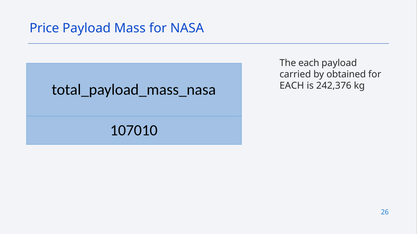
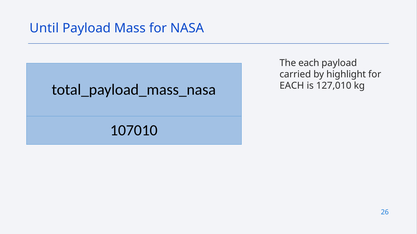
Price: Price -> Until (44, 28)
obtained: obtained -> highlight (346, 75)
242,376: 242,376 -> 127,010 (334, 86)
